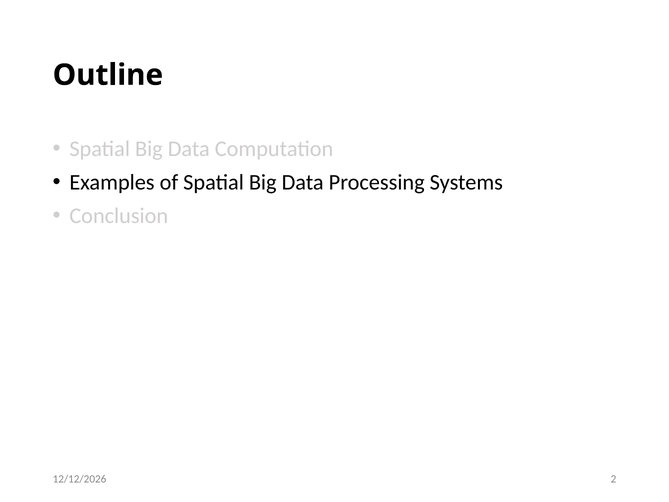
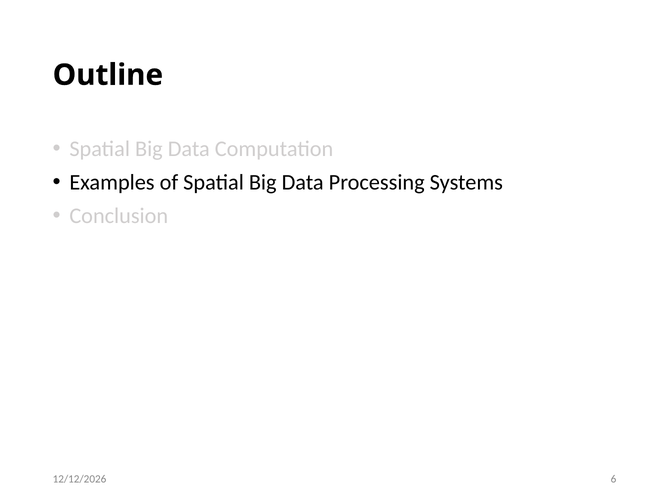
2: 2 -> 6 (614, 479)
